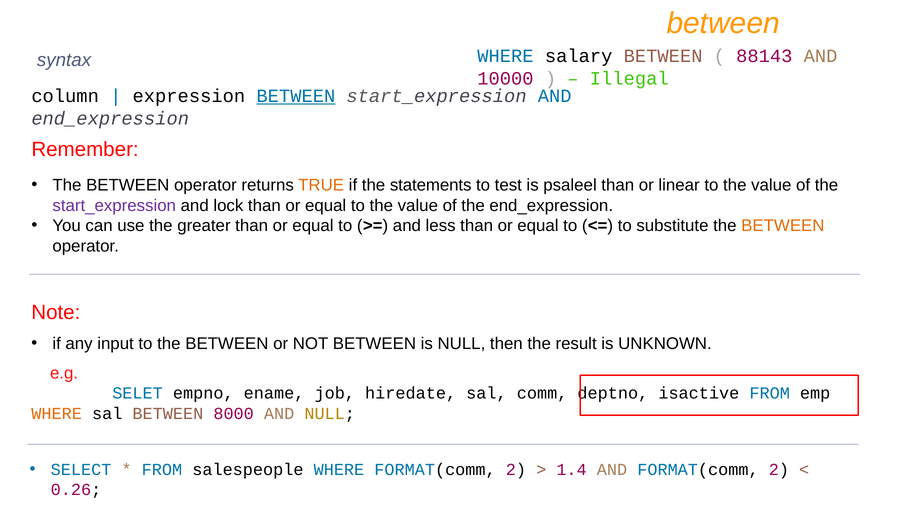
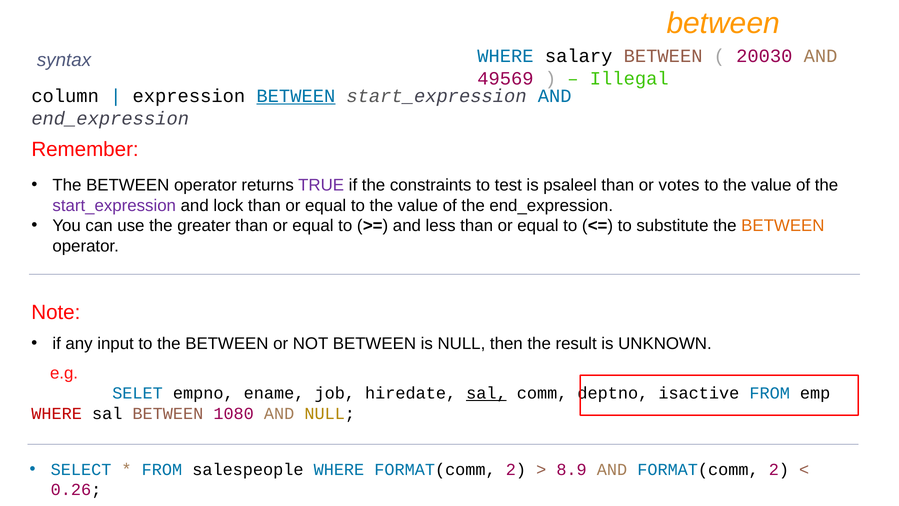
88143: 88143 -> 20030 (764, 56)
10000: 10000 -> 49569 (505, 79)
TRUE colour: orange -> purple (321, 185)
statements: statements -> constraints (431, 185)
linear: linear -> votes (679, 185)
sal underline: none -> present (486, 393)
WHERE colour: orange -> red (57, 413)
8000: 8000 -> 1080 (234, 413)
1.4: 1.4 -> 8.9 (572, 469)
